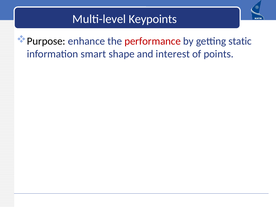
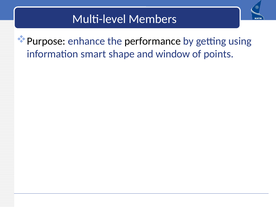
Keypoints: Keypoints -> Members (153, 19)
performance colour: red -> black (153, 41)
static: static -> using (240, 41)
interest: interest -> window (173, 54)
